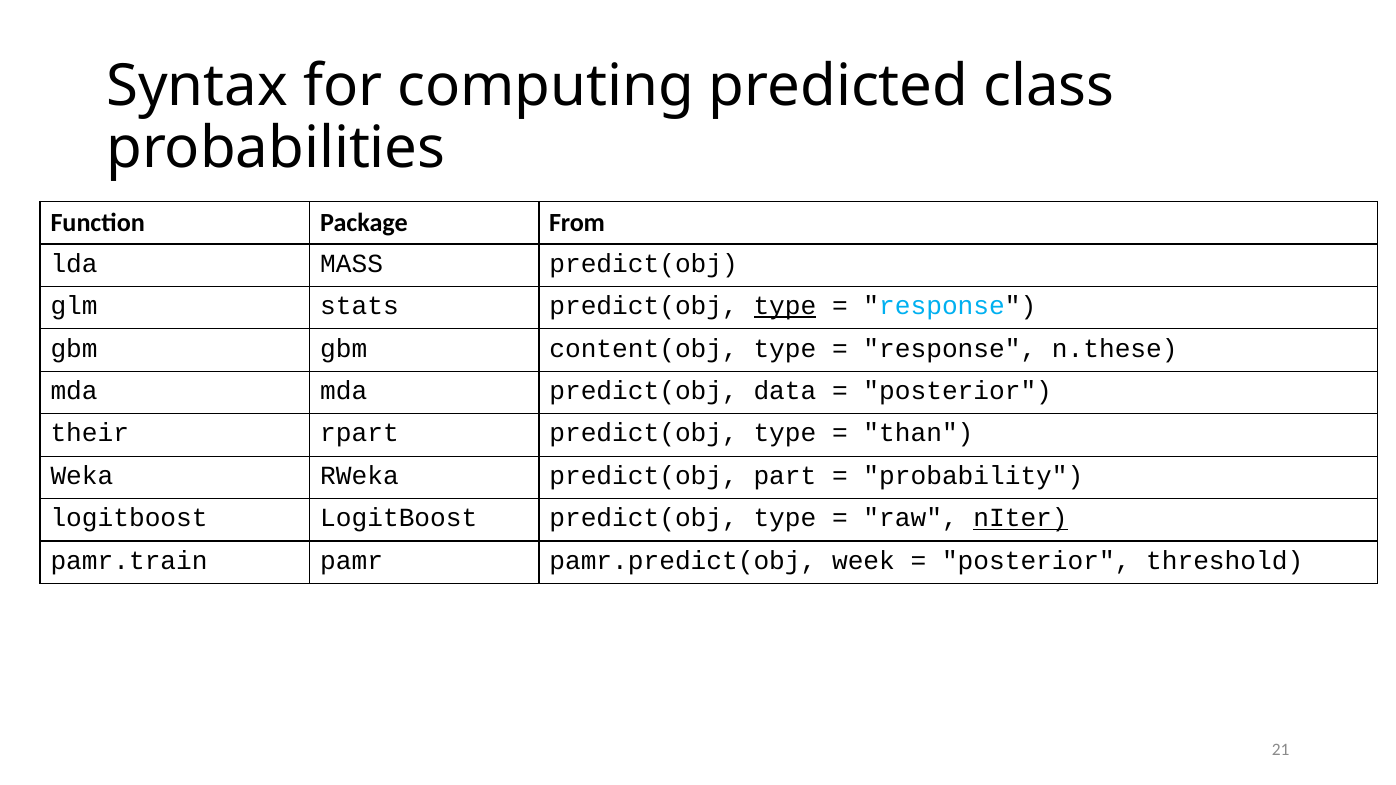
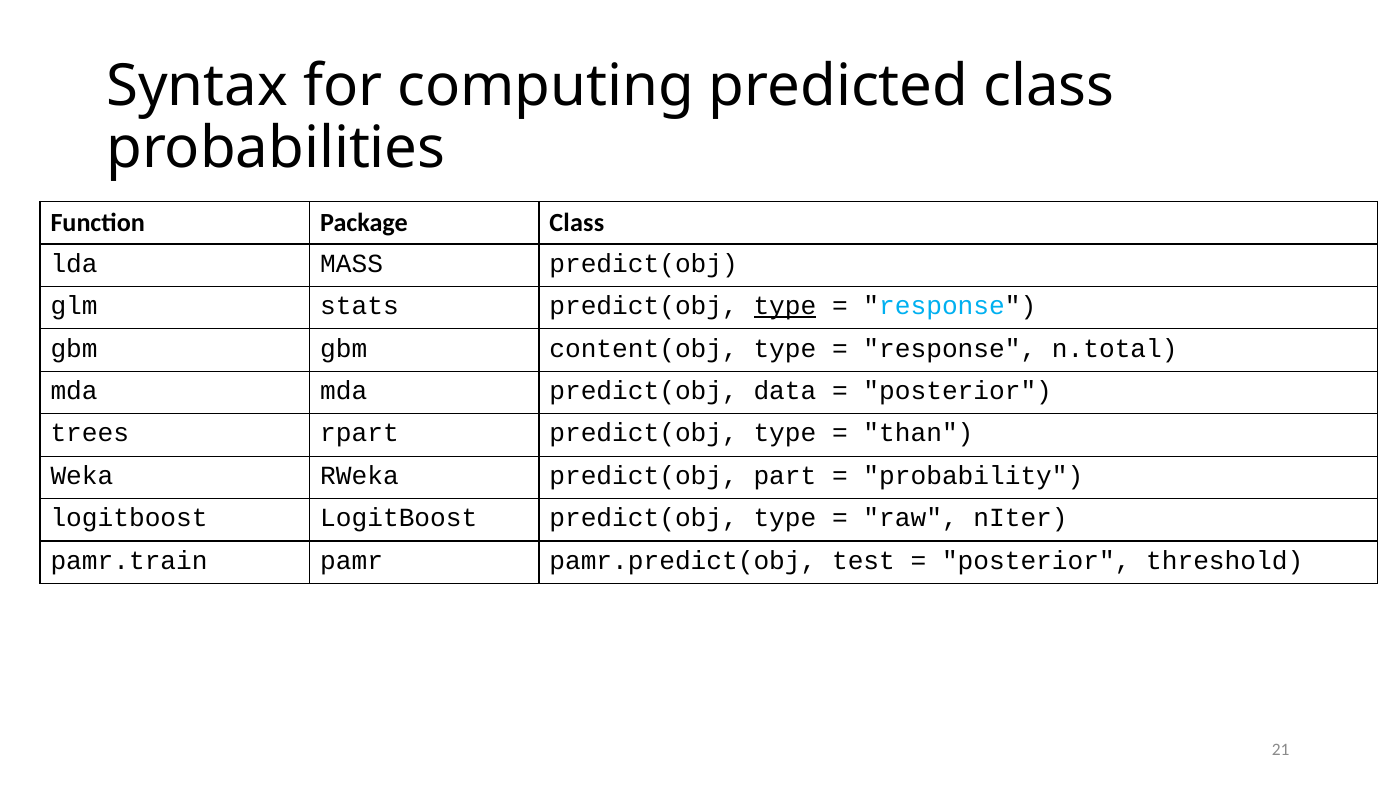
Package From: From -> Class (577, 223)
n.these: n.these -> n.total (1115, 348)
their: their -> trees (90, 433)
nIter underline: present -> none (1021, 518)
week: week -> test (863, 561)
